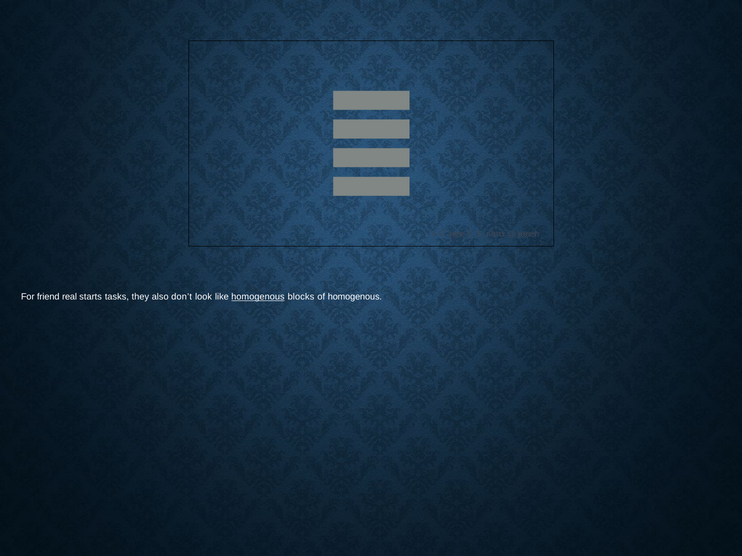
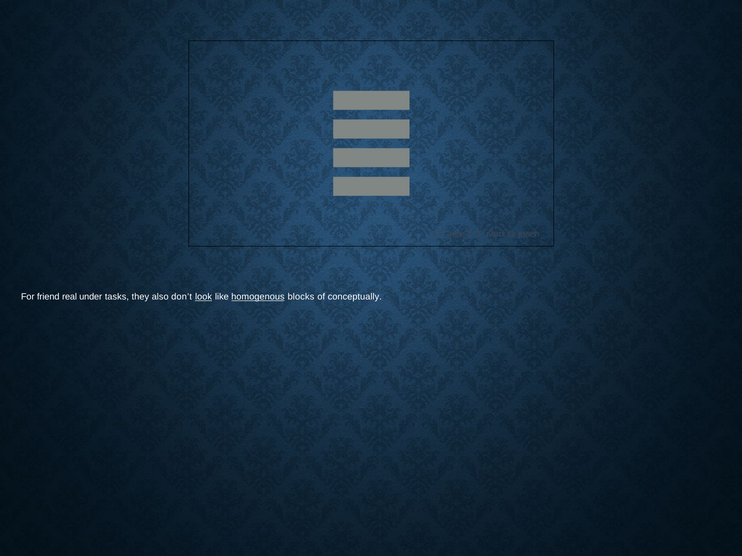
starts: starts -> under (91, 297)
look underline: none -> present (204, 297)
of homogenous: homogenous -> conceptually (355, 297)
